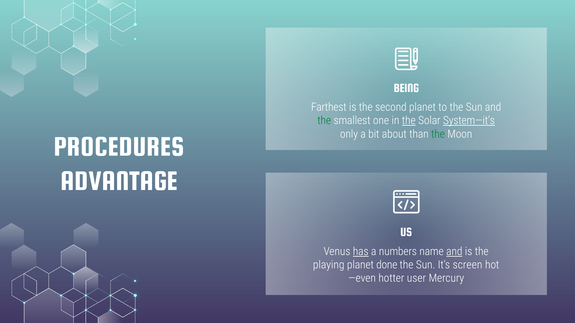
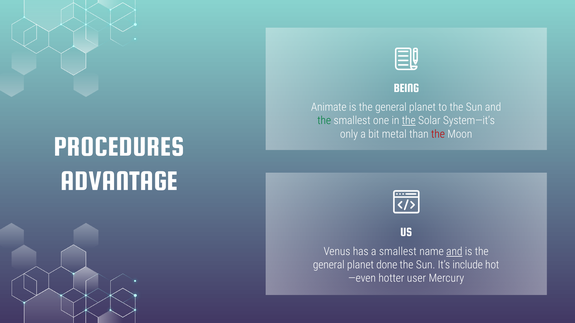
Farthest: Farthest -> Animate (329, 107)
second: second -> general (391, 107)
System—it’s underline: present -> none (469, 121)
about: about -> metal (394, 134)
the colour: green -> red (438, 134)
has underline: present -> none (361, 252)
a numbers: numbers -> smallest (398, 252)
playing: playing -> general (329, 265)
screen: screen -> include (468, 265)
